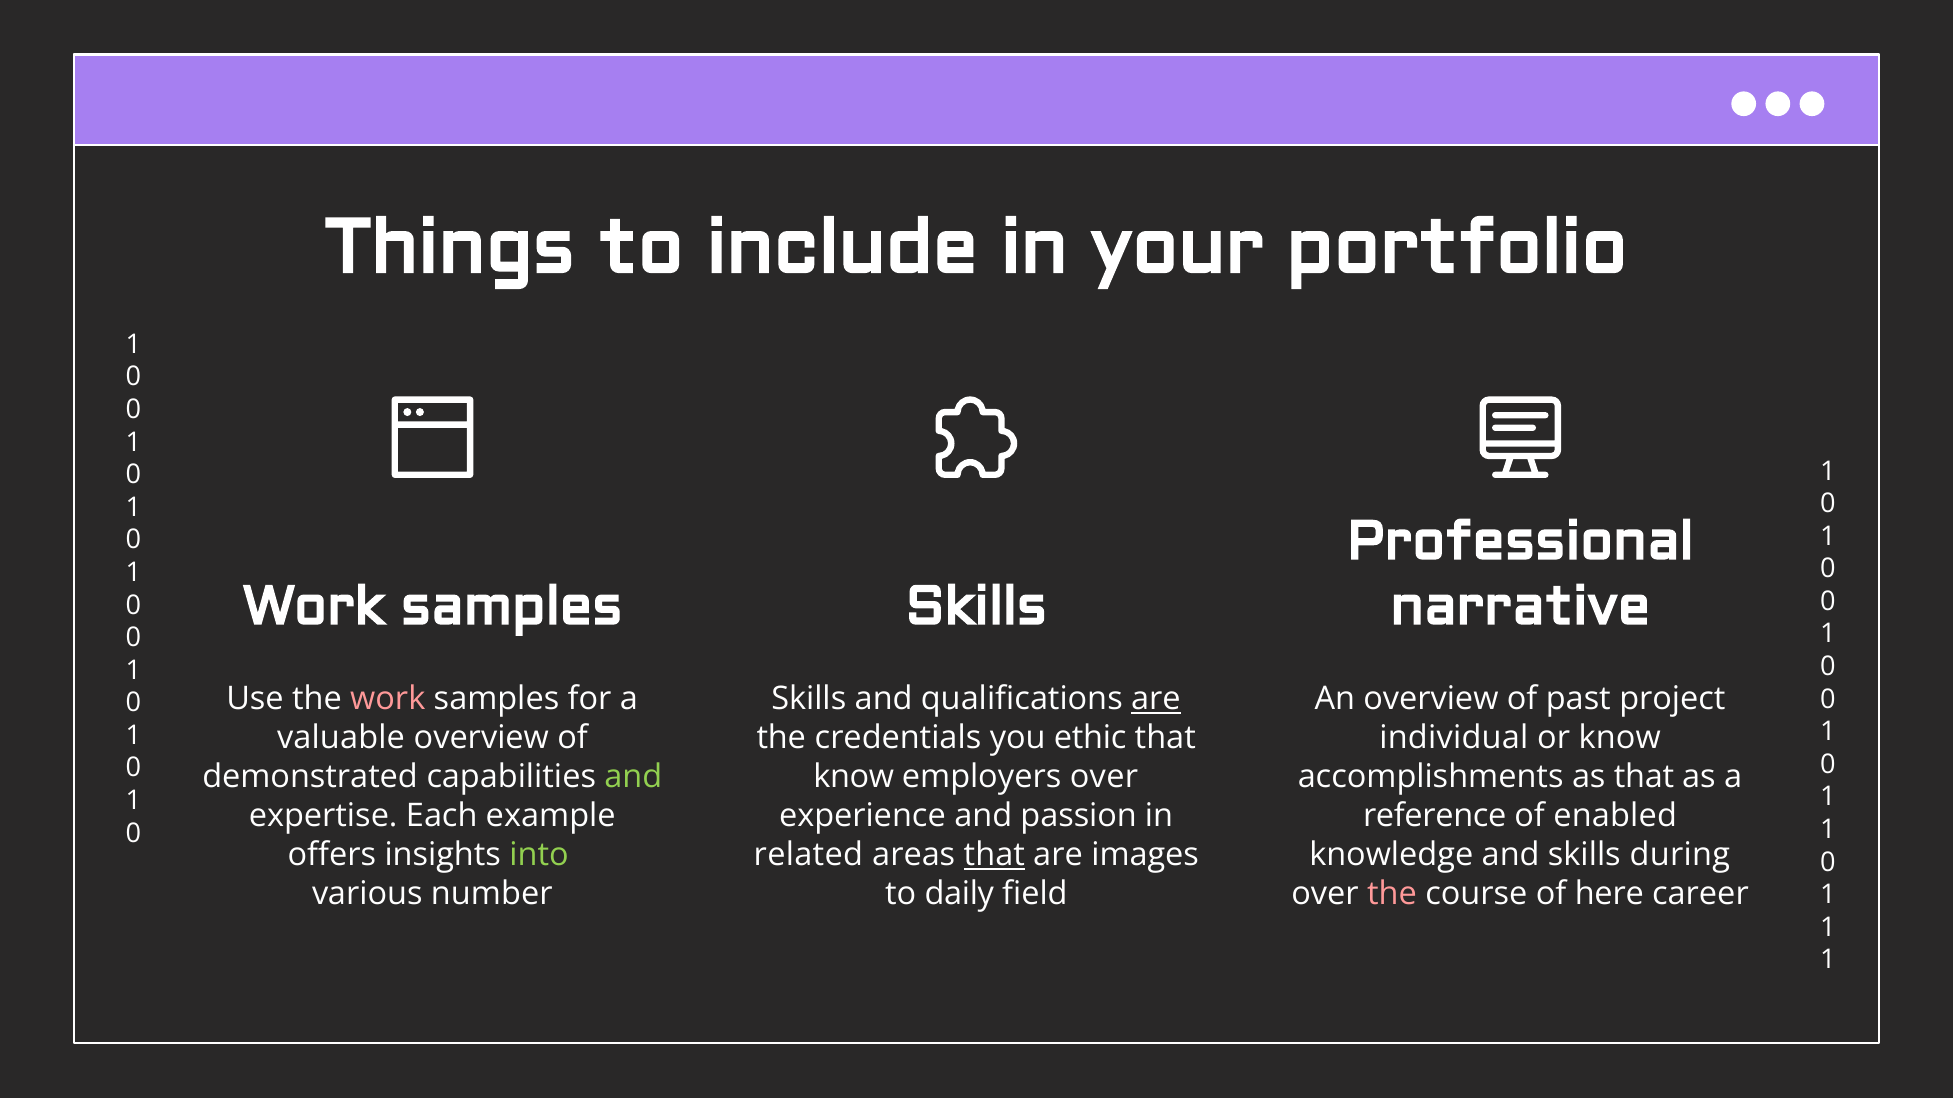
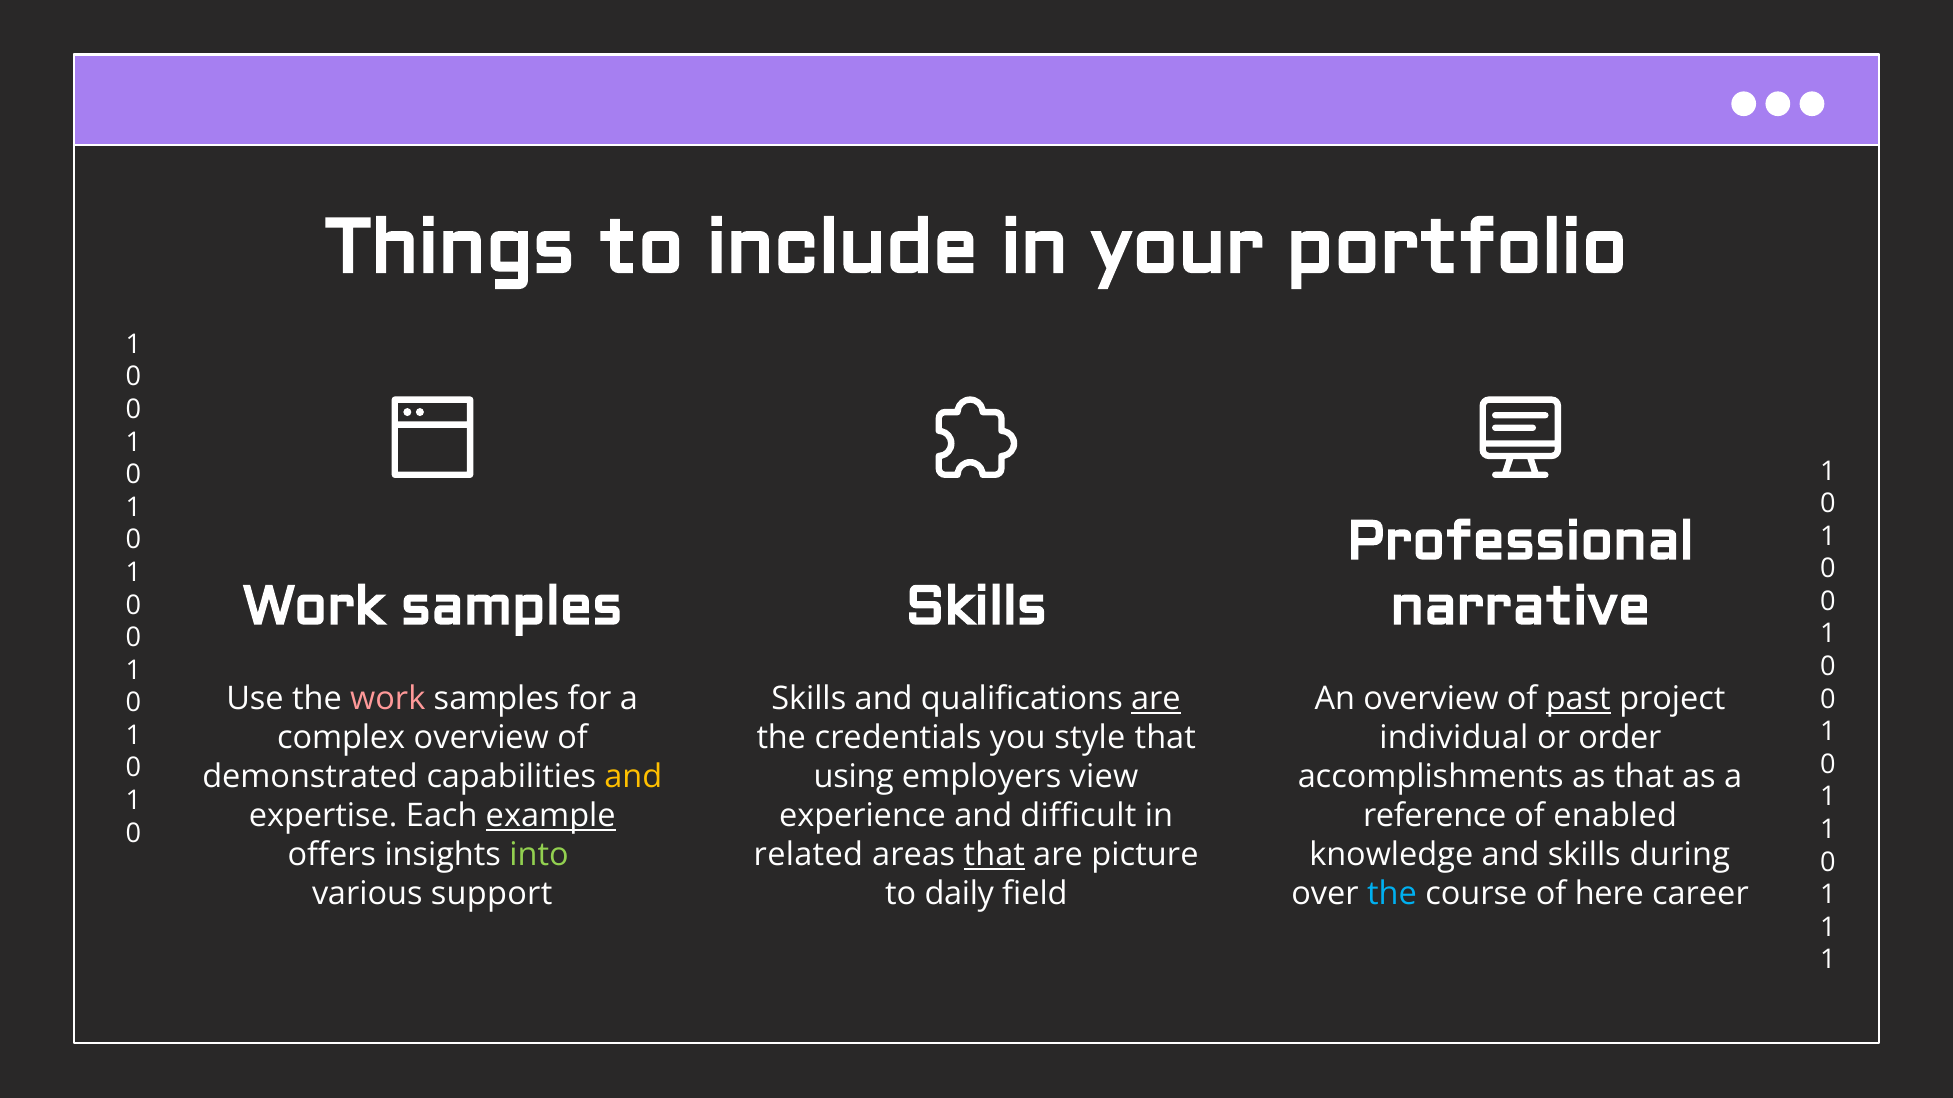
past underline: none -> present (1578, 699)
valuable: valuable -> complex (341, 738)
ethic: ethic -> style (1090, 738)
or know: know -> order (1620, 738)
and colour: light green -> yellow (633, 778)
know: know -> using (854, 778)
employers over: over -> view (1104, 778)
example underline: none -> present (551, 817)
passion: passion -> difficult (1078, 817)
images: images -> picture (1145, 856)
number: number -> support (492, 895)
the colour: pink -> light blue (1392, 895)
